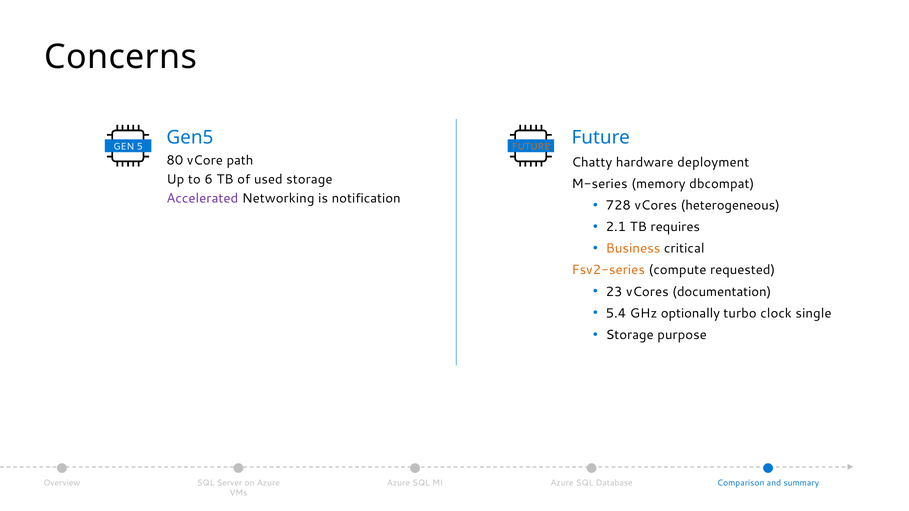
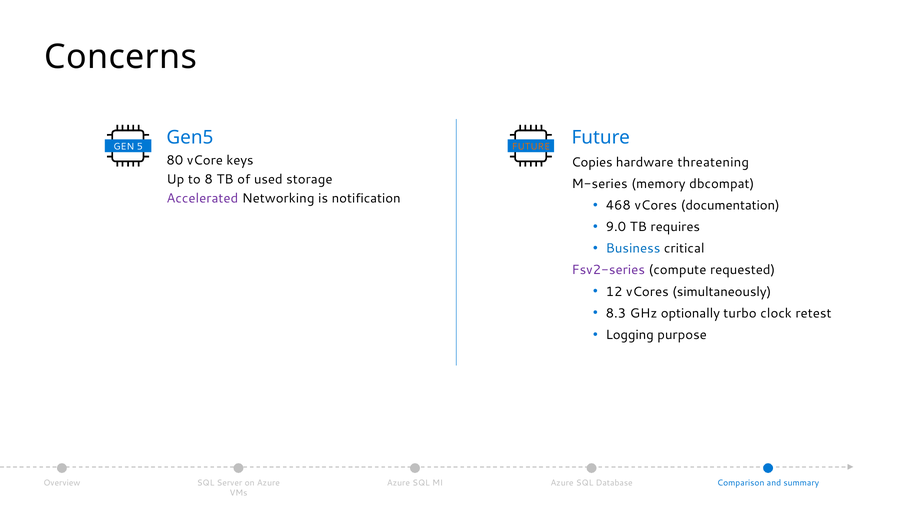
path: path -> keys (240, 160)
Chatty: Chatty -> Copies (592, 162)
deployment: deployment -> threatening (713, 162)
6: 6 -> 8 (209, 179)
728: 728 -> 468 (618, 205)
heterogeneous: heterogeneous -> documentation (730, 205)
2.1: 2.1 -> 9.0 (616, 227)
Business colour: orange -> blue (633, 249)
Fsv2-series colour: orange -> purple (608, 270)
23: 23 -> 12 (614, 292)
documentation: documentation -> simultaneously (722, 292)
5.4: 5.4 -> 8.3 (616, 313)
single: single -> retest (813, 313)
Storage: Storage -> Logging (630, 335)
